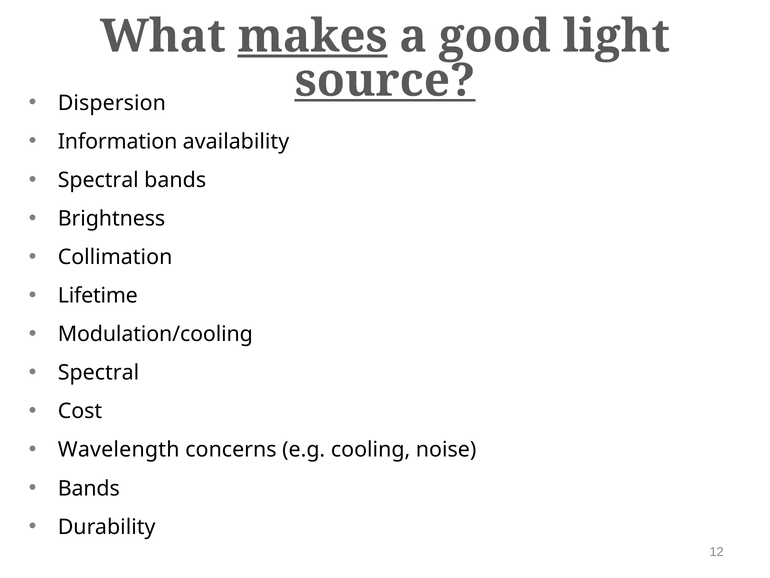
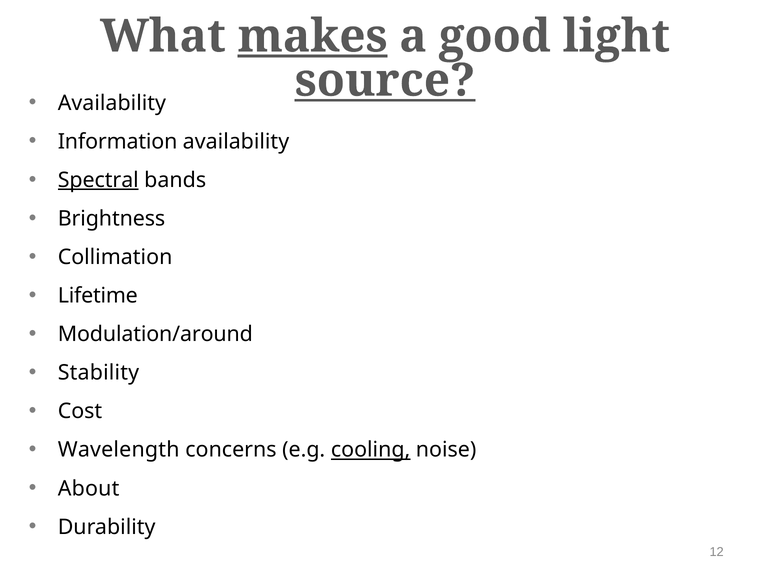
Dispersion: Dispersion -> Availability (112, 103)
Spectral underline: none -> present (98, 180)
Modulation/cooling: Modulation/cooling -> Modulation/around (155, 334)
Spectral: Spectral -> Stability (98, 373)
cooling underline: none -> present (371, 450)
Bands: Bands -> About (89, 488)
